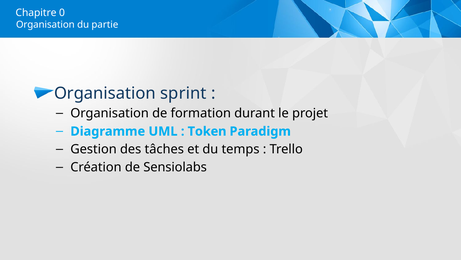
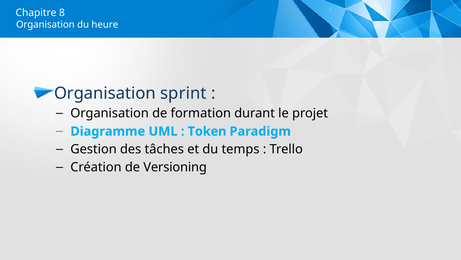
0: 0 -> 8 (62, 13)
partie: partie -> heure (105, 24)
Sensiolabs: Sensiolabs -> Versioning (175, 167)
